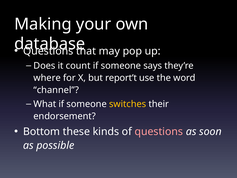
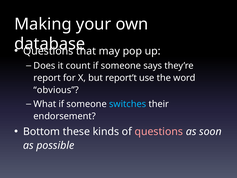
where: where -> report (47, 78)
channel: channel -> obvious (56, 90)
switches colour: yellow -> light blue (128, 104)
